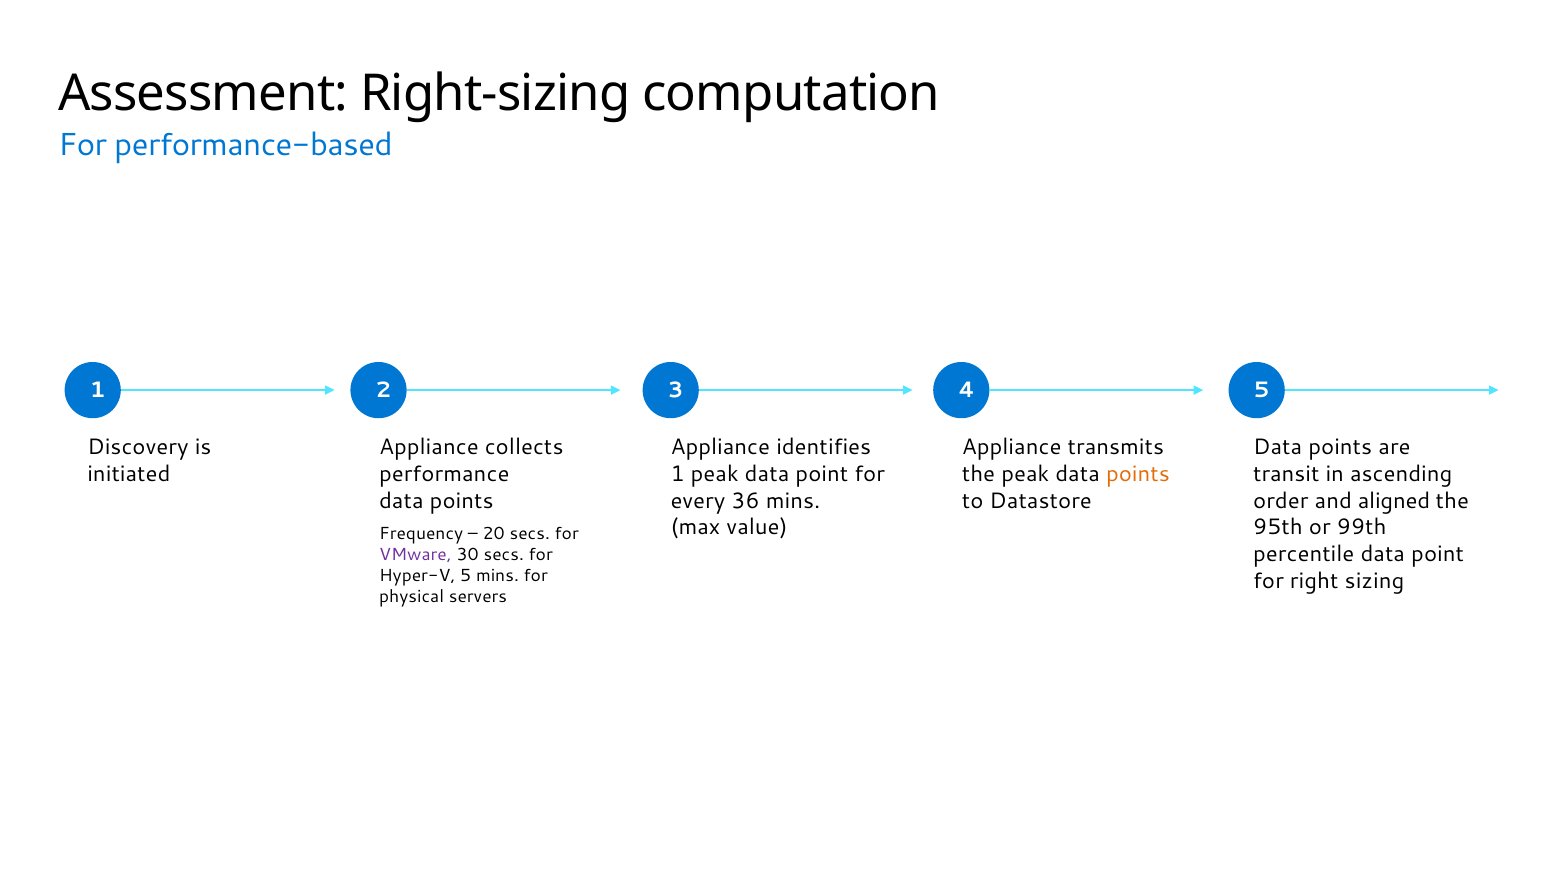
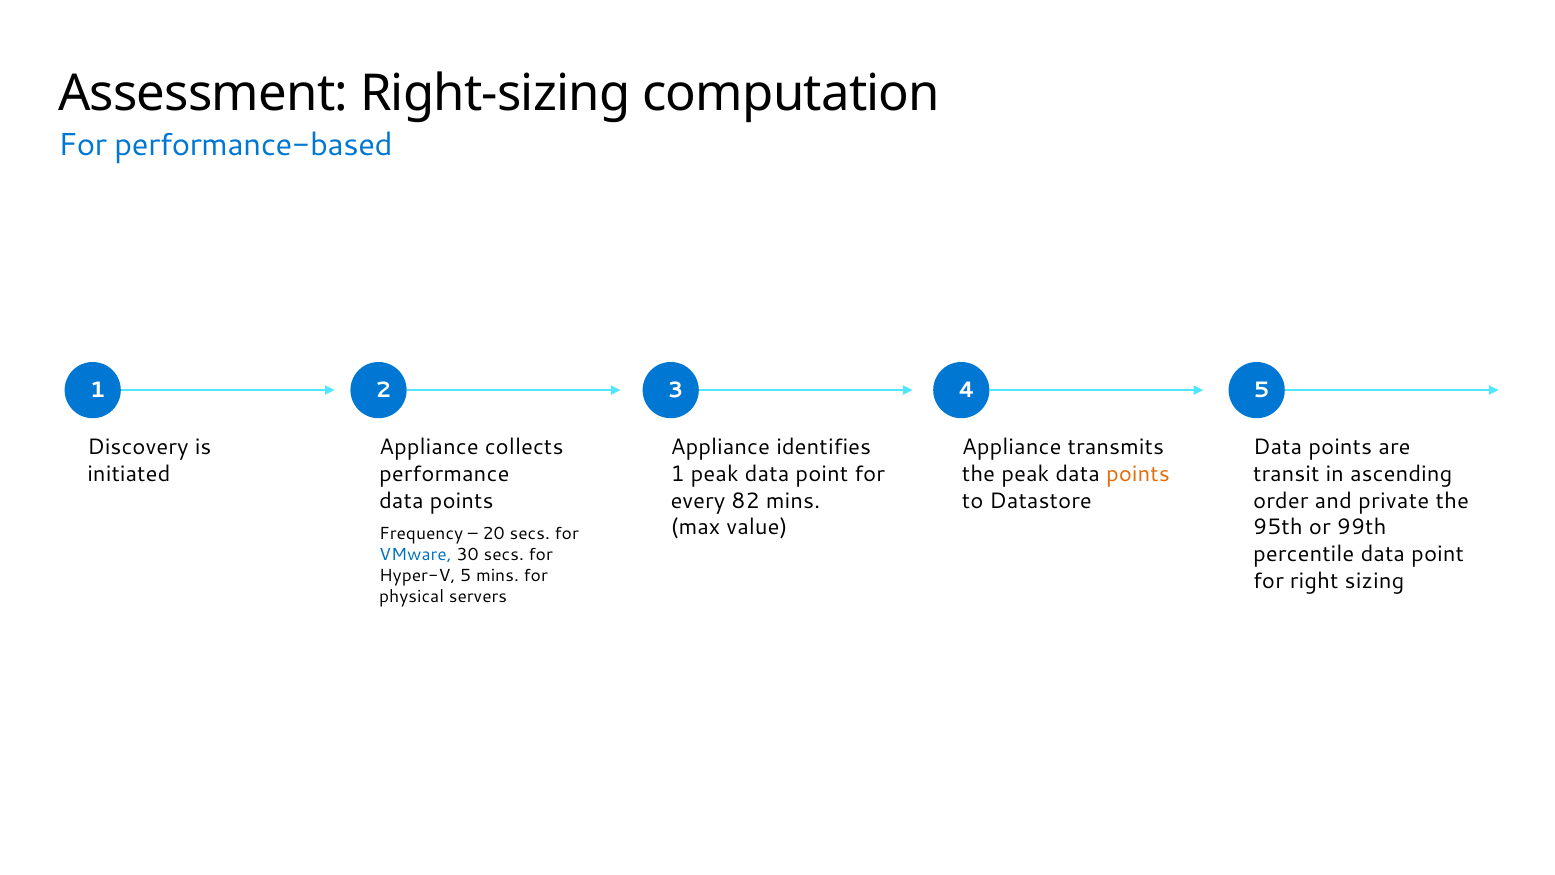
36: 36 -> 82 (746, 501)
aligned: aligned -> private (1394, 501)
VMware colour: purple -> blue (415, 555)
